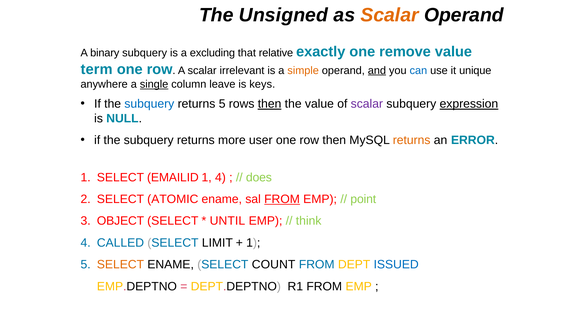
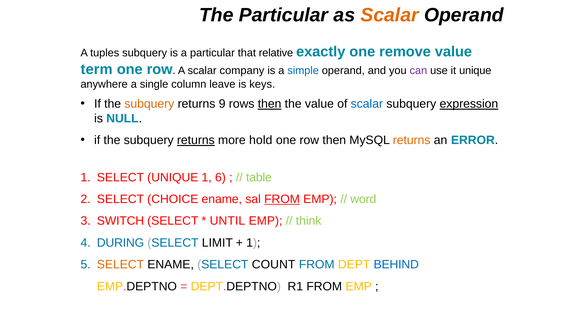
The Unsigned: Unsigned -> Particular (284, 15)
binary: binary -> tuples (105, 53)
a excluding: excluding -> particular (212, 53)
irrelevant: irrelevant -> company (242, 70)
simple colour: orange -> blue (303, 70)
and underline: present -> none (377, 70)
can colour: blue -> purple (418, 70)
single underline: present -> none (154, 84)
subquery colour: blue -> orange (149, 104)
returns 5: 5 -> 9 (222, 104)
scalar colour: purple -> blue (367, 104)
returns underline: none -> present (196, 140)
user: user -> hold (261, 140)
SELECT EMAILID: EMAILID -> UNIQUE (173, 177)
1 4: 4 -> 6 (220, 177)
does: does -> table (259, 177)
ATOMIC: ATOMIC -> CHOICE (173, 199)
point: point -> word (363, 199)
OBJECT: OBJECT -> SWITCH (121, 221)
CALLED: CALLED -> DURING (121, 243)
ISSUED: ISSUED -> BEHIND (396, 264)
